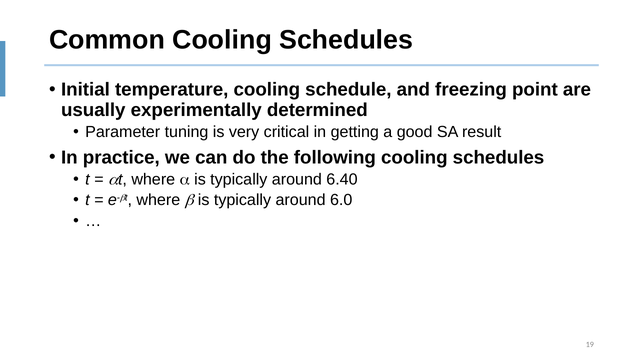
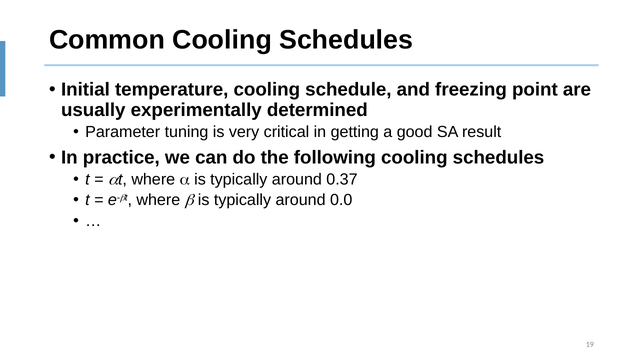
6.40: 6.40 -> 0.37 (342, 180)
6.0: 6.0 -> 0.0 (341, 201)
